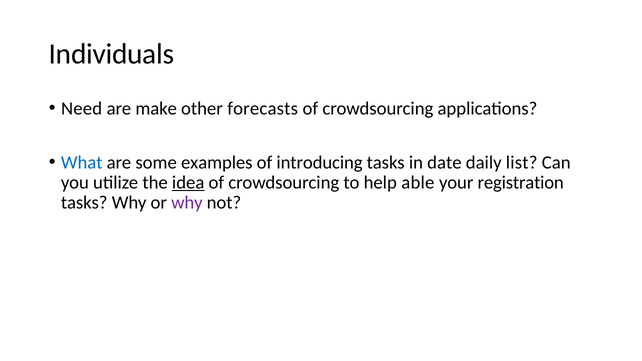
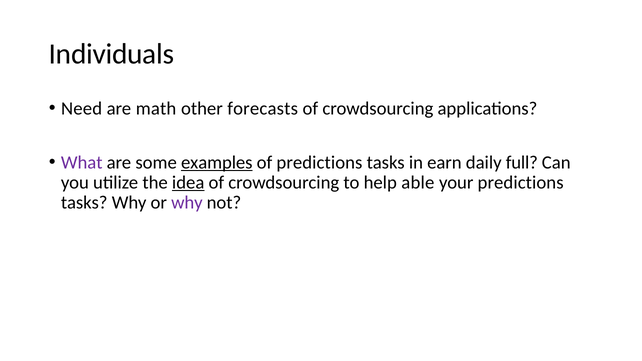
make: make -> math (156, 109)
What colour: blue -> purple (82, 162)
examples underline: none -> present (217, 162)
of introducing: introducing -> predictions (319, 162)
date: date -> earn (444, 162)
list: list -> full (522, 162)
your registration: registration -> predictions (521, 183)
